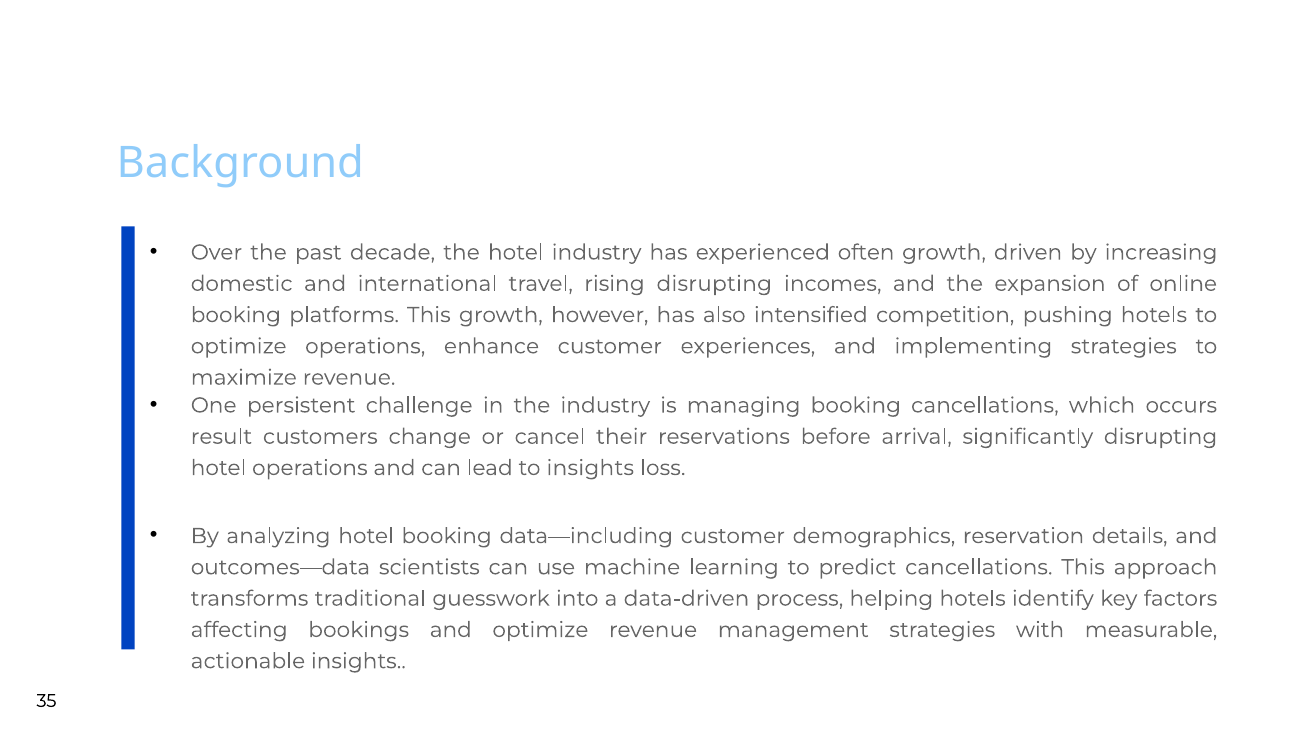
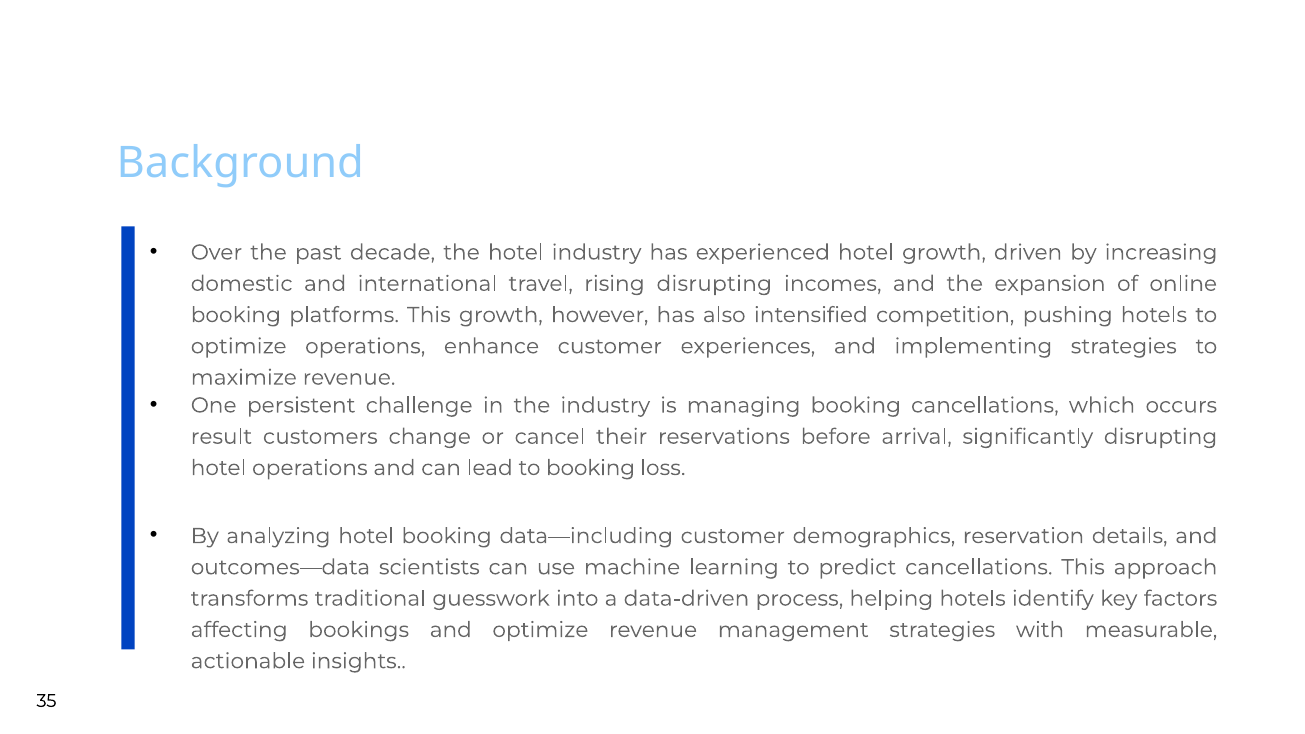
experienced often: often -> hotel (866, 252)
to insights: insights -> booking (591, 468)
